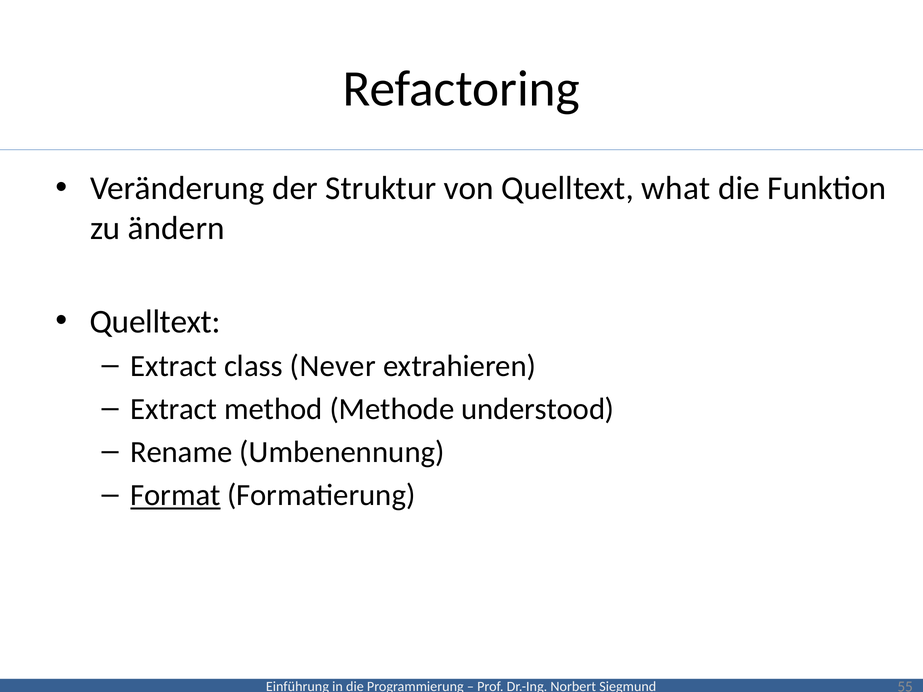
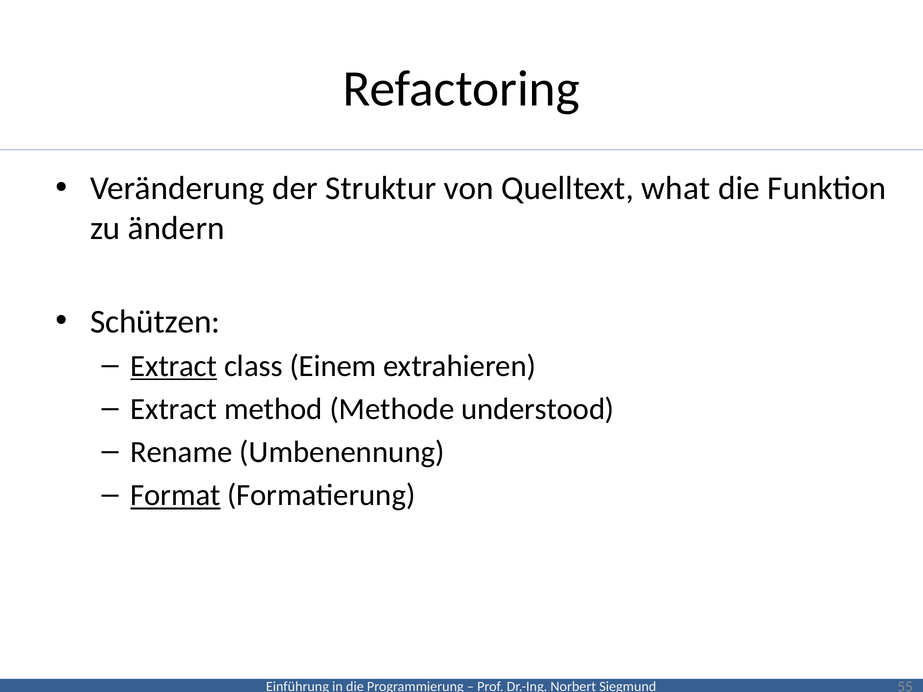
Quelltext: Quelltext -> Schützen (155, 322)
Extract underline: none -> present (174, 366)
Never: Never -> Einem (333, 366)
